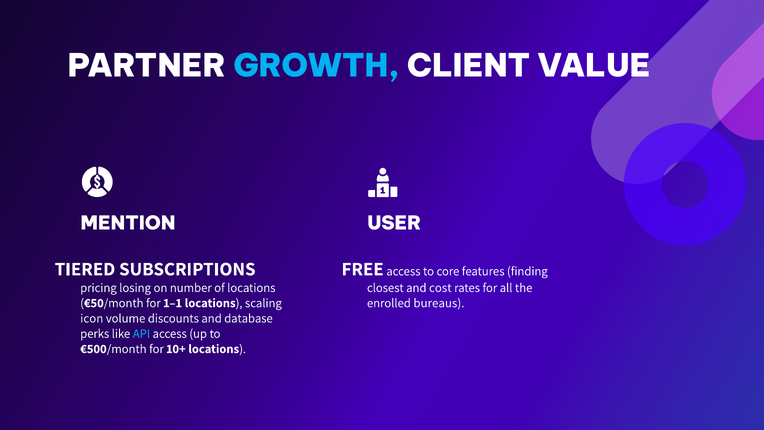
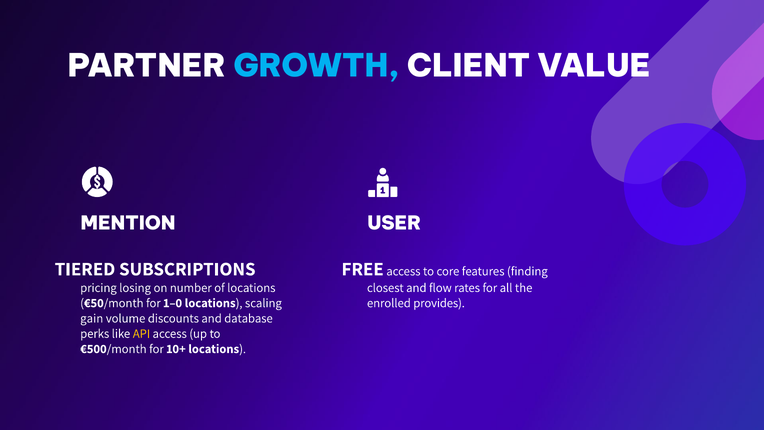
cost: cost -> flow (440, 288)
1–1: 1–1 -> 1–0 (173, 303)
bureaus: bureaus -> provides (439, 303)
icon: icon -> gain (92, 318)
API colour: light blue -> yellow (141, 333)
